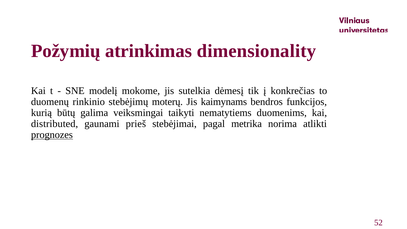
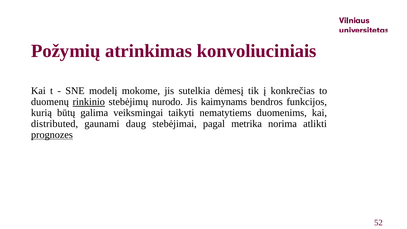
dimensionality: dimensionality -> konvoliuciniais (257, 51)
rinkinio underline: none -> present (89, 102)
moterų: moterų -> nurodo (167, 102)
prieš: prieš -> daug (136, 124)
